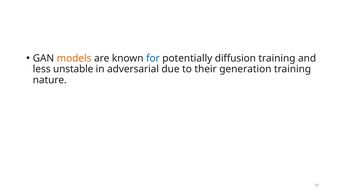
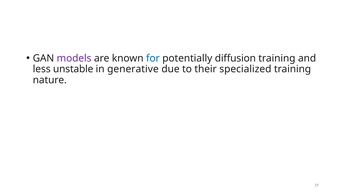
models colour: orange -> purple (74, 58)
adversarial: adversarial -> generative (133, 69)
generation: generation -> specialized (245, 69)
